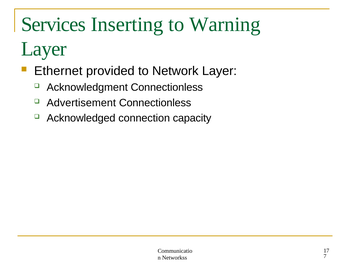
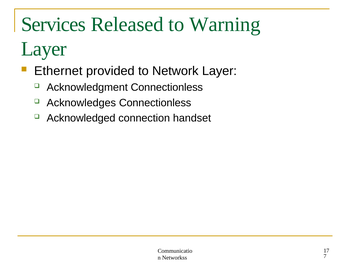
Inserting: Inserting -> Released (127, 24)
Advertisement: Advertisement -> Acknowledges (81, 103)
capacity: capacity -> handset (192, 118)
